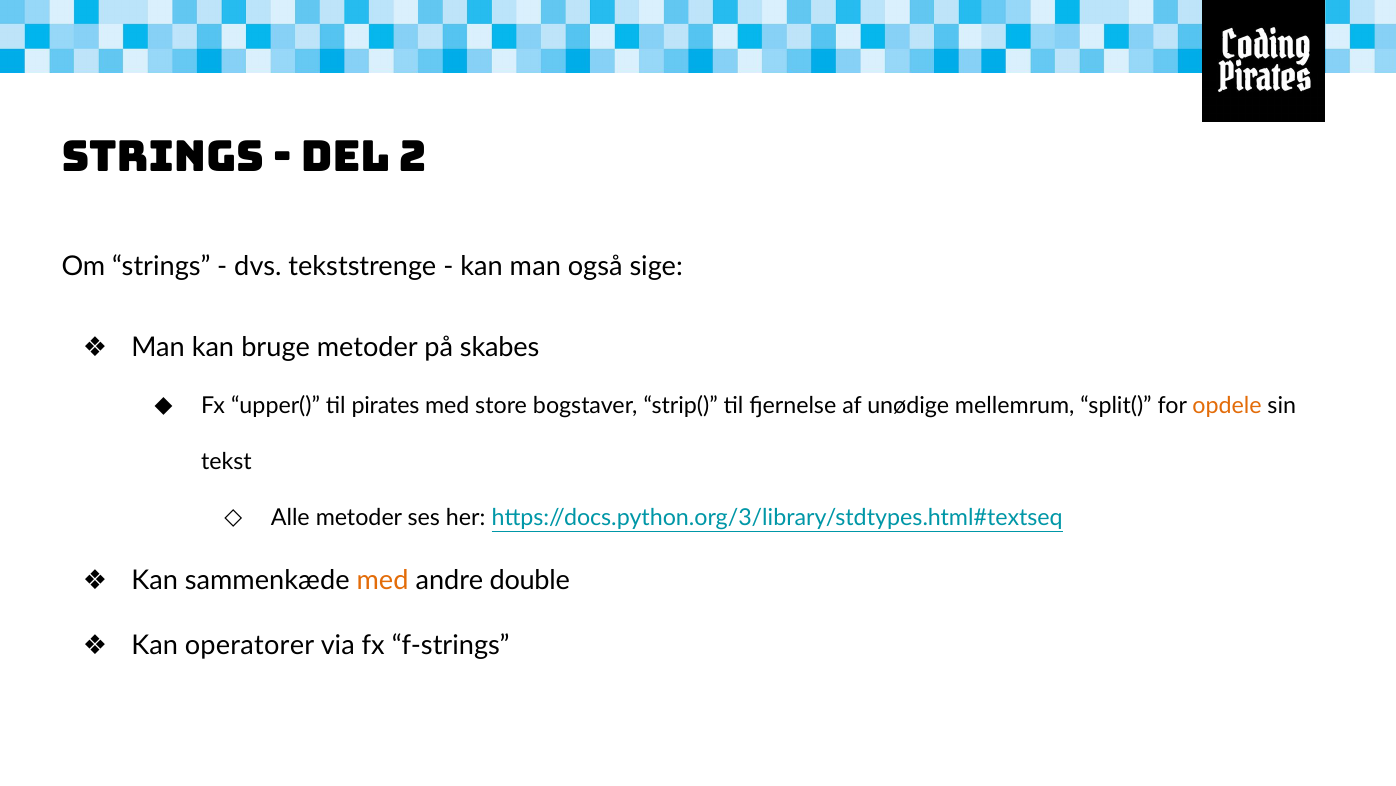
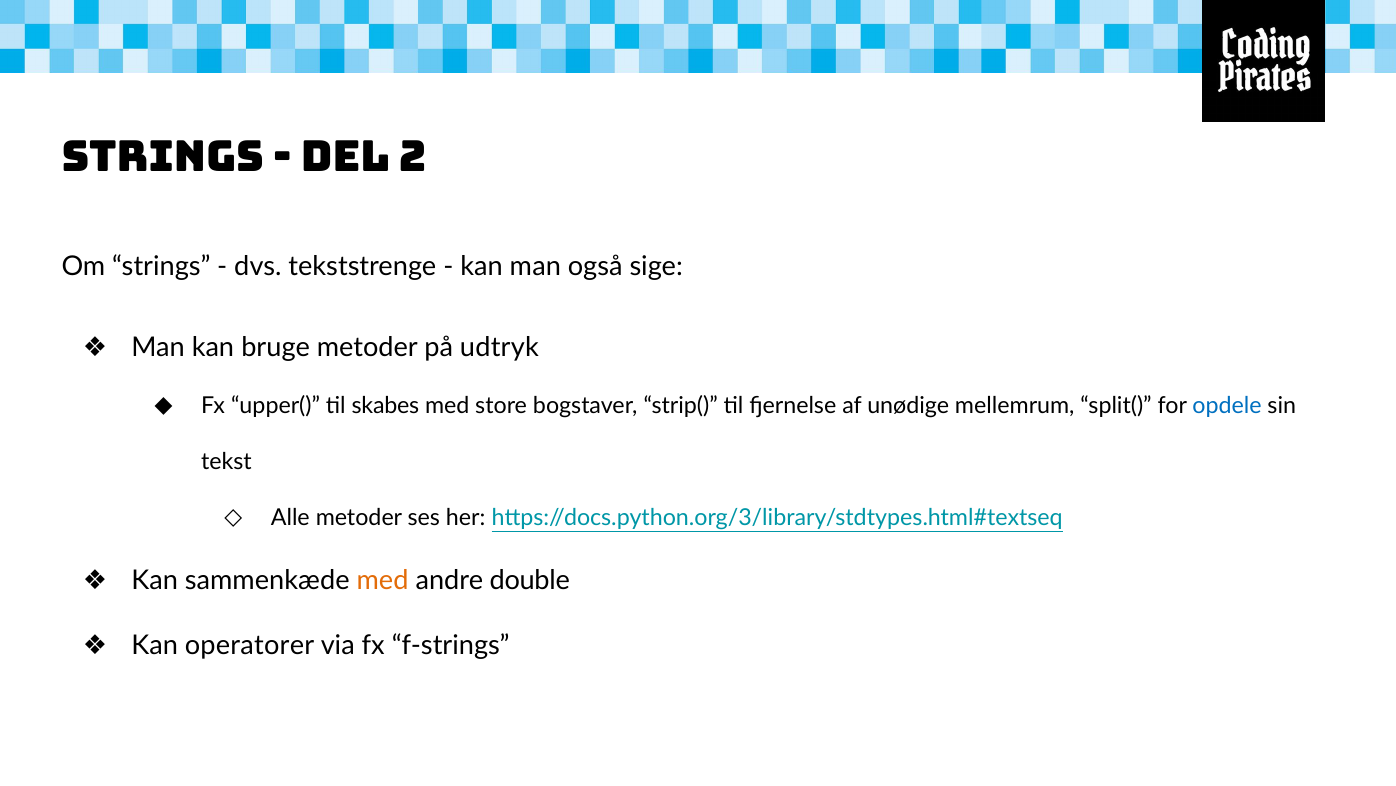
skabes: skabes -> udtryk (499, 347)
pirates: pirates -> skabes (385, 405)
opdele colour: orange -> blue (1227, 405)
